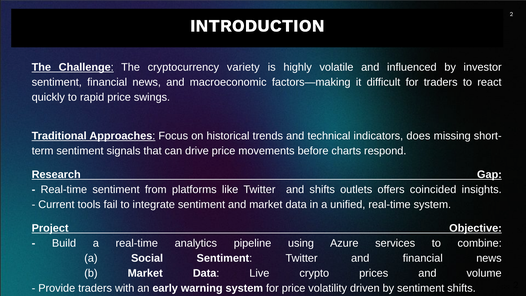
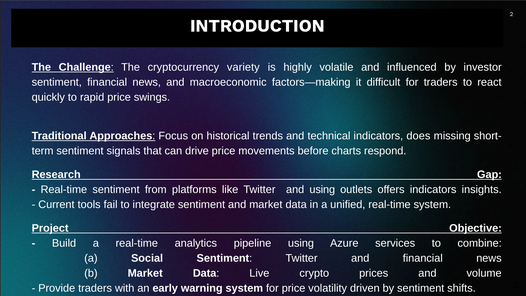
and shifts: shifts -> using (322, 189)
offers coincided: coincided -> indicators (433, 189)
